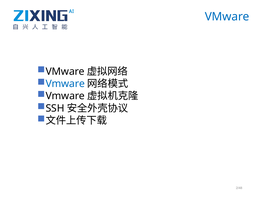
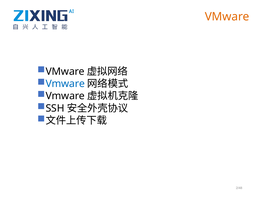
VMware colour: blue -> orange (227, 17)
